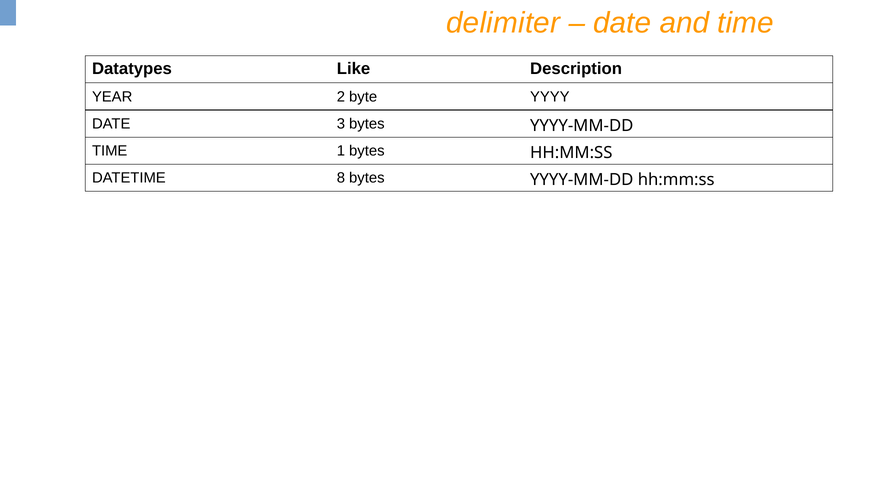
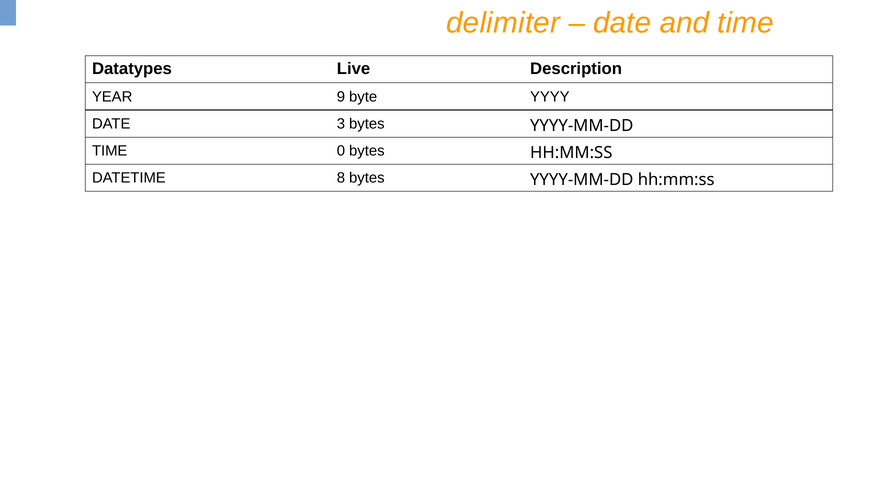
Like: Like -> Live (354, 69)
2: 2 -> 9 (341, 97)
1: 1 -> 0 (341, 151)
